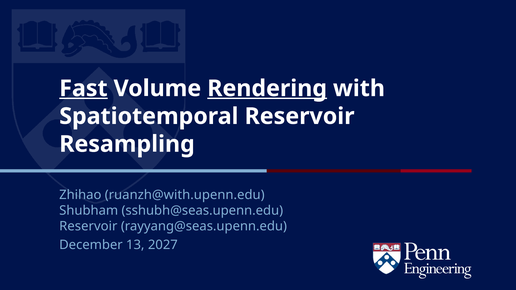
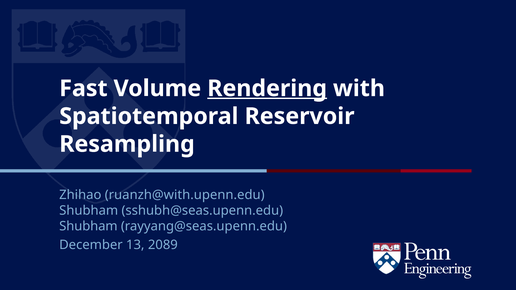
Fast underline: present -> none (83, 89)
Reservoir: Reservoir -> Shubham (88, 226)
2027: 2027 -> 2089 (163, 245)
